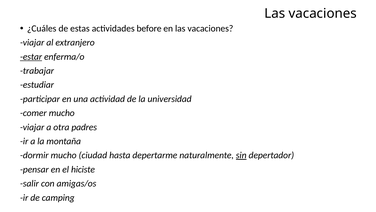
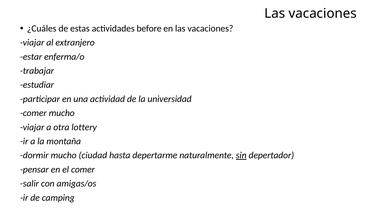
estar underline: present -> none (31, 57)
padres: padres -> lottery (84, 127)
el hiciste: hiciste -> comer (83, 169)
